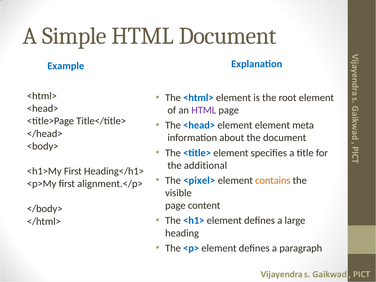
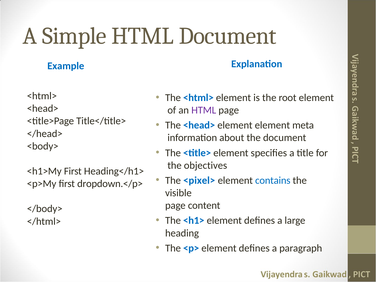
additional: additional -> objectives (206, 165)
contains colour: orange -> blue (273, 180)
alignment.</p>: alignment.</p> -> dropdown.</p> (110, 184)
